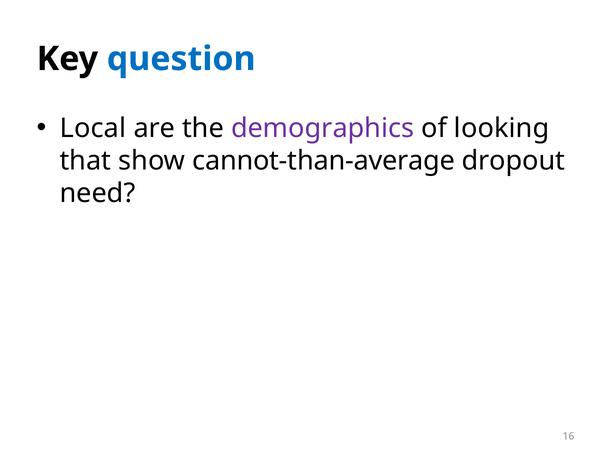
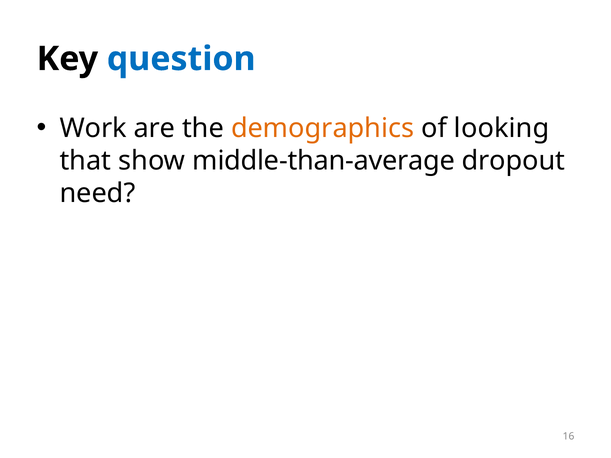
Local: Local -> Work (93, 128)
demographics colour: purple -> orange (323, 128)
cannot-than-average: cannot-than-average -> middle-than-average (324, 161)
